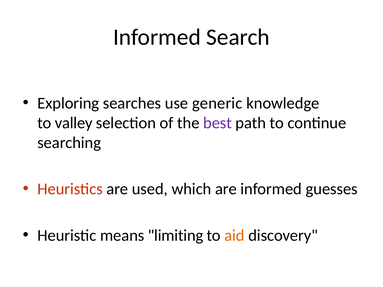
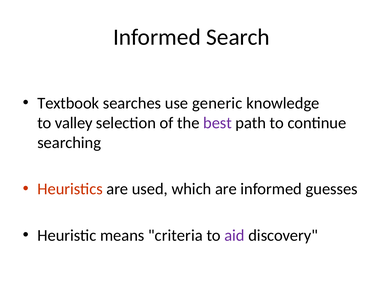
Exploring: Exploring -> Textbook (68, 103)
limiting: limiting -> criteria (175, 236)
aid colour: orange -> purple (234, 236)
